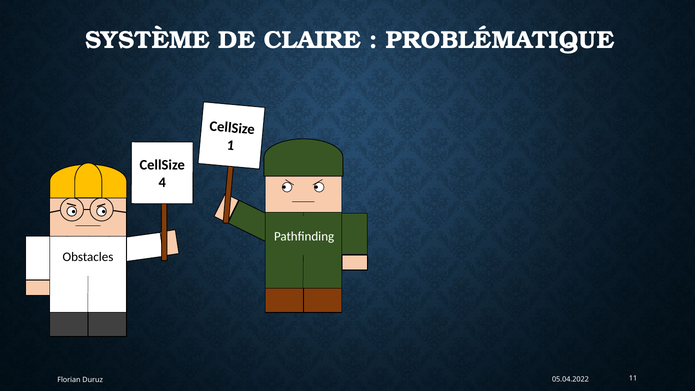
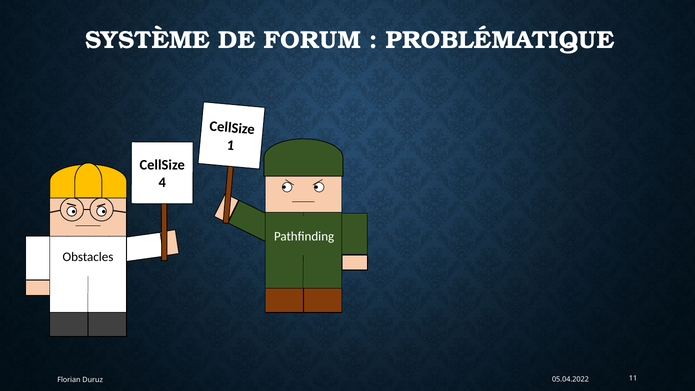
CLAIRE: CLAIRE -> FORUM (312, 40)
